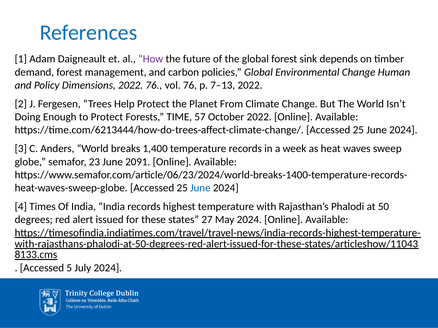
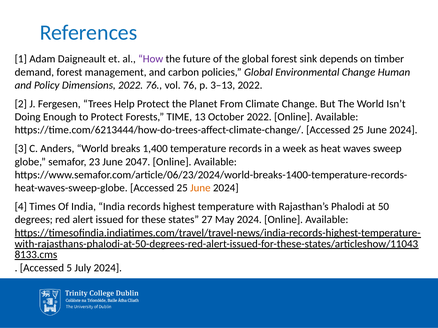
7–13: 7–13 -> 3–13 (223, 85)
57: 57 -> 13 (200, 117)
2091: 2091 -> 2047 (138, 162)
June colour: blue -> orange (200, 188)
